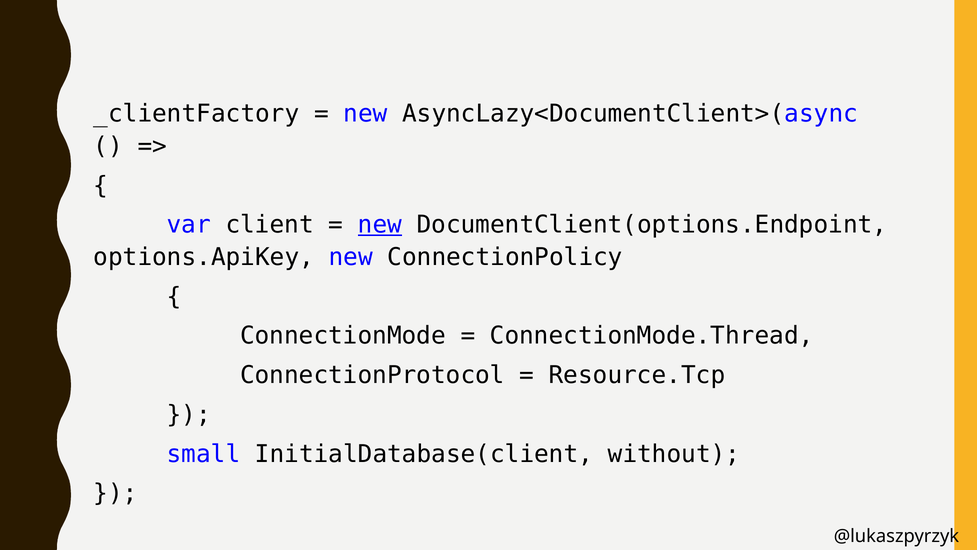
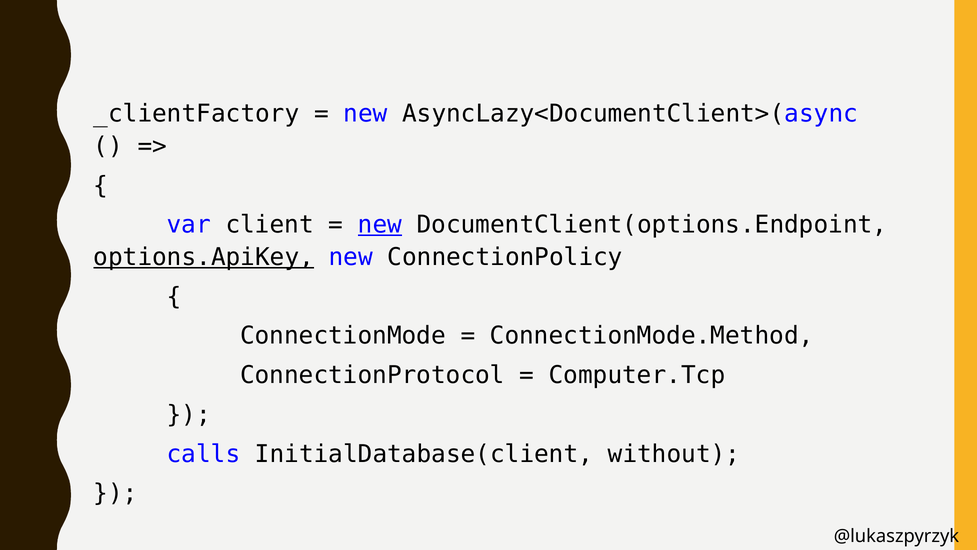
options.ApiKey underline: none -> present (204, 257)
ConnectionMode.Thread: ConnectionMode.Thread -> ConnectionMode.Method (652, 336)
Resource.Tcp: Resource.Tcp -> Computer.Tcp (637, 375)
small: small -> calls (204, 454)
